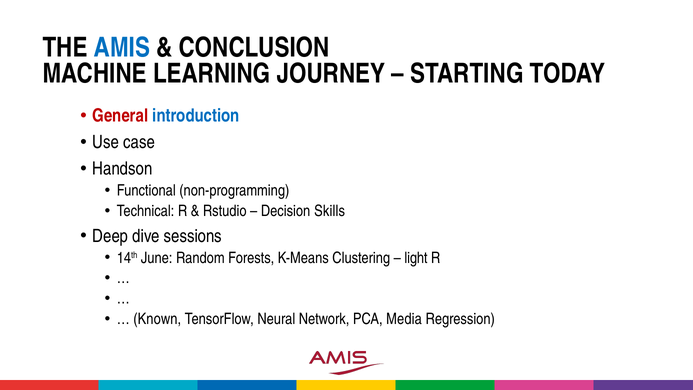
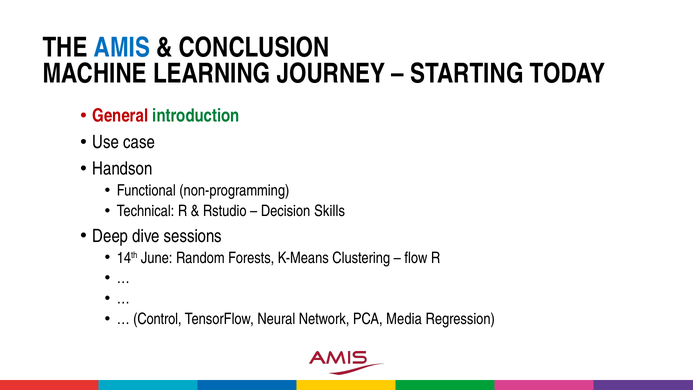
introduction colour: blue -> green (196, 116)
light: light -> flow (416, 258)
Known: Known -> Control (157, 319)
